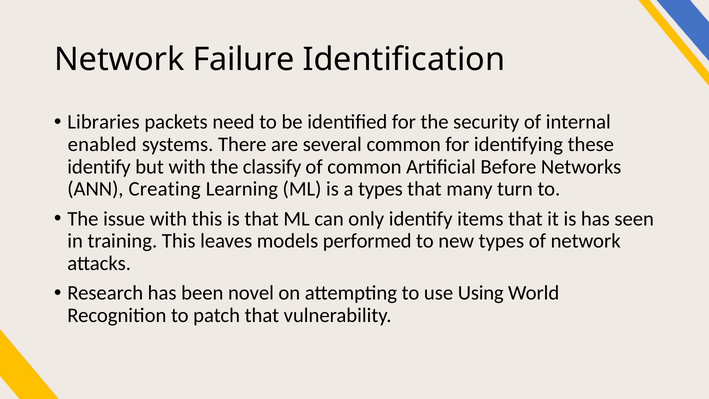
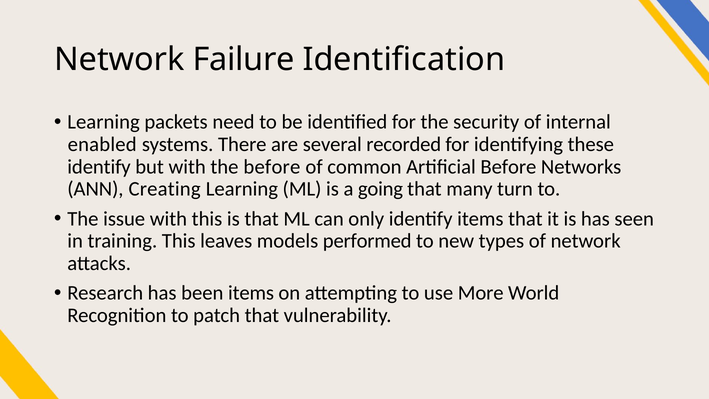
Libraries: Libraries -> Learning (104, 122)
several common: common -> recorded (404, 144)
the classify: classify -> before (272, 167)
a types: types -> going (380, 189)
been novel: novel -> items (251, 293)
Using: Using -> More (481, 293)
